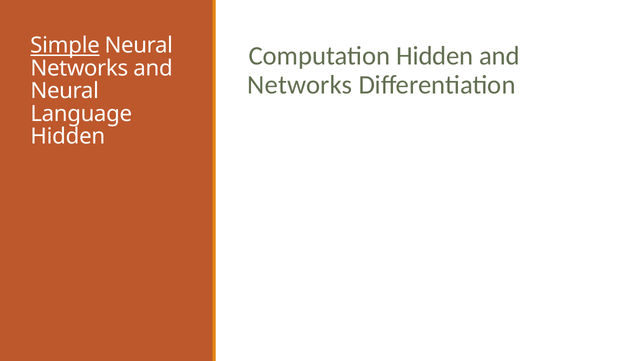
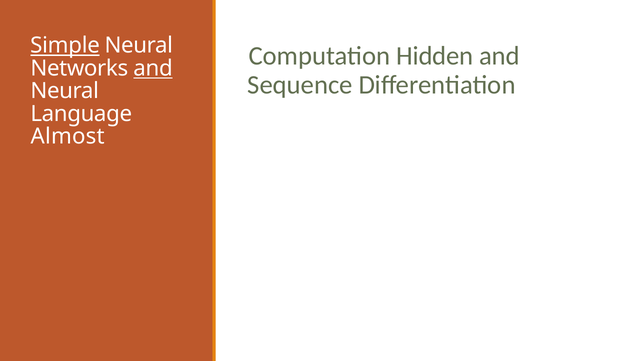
and underline: none -> present (153, 68)
Networks: Networks -> Sequence (300, 85)
Hidden: Hidden -> Almost (68, 136)
